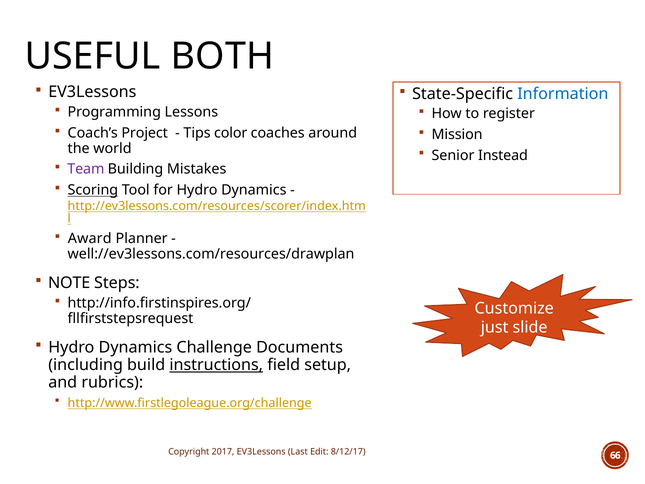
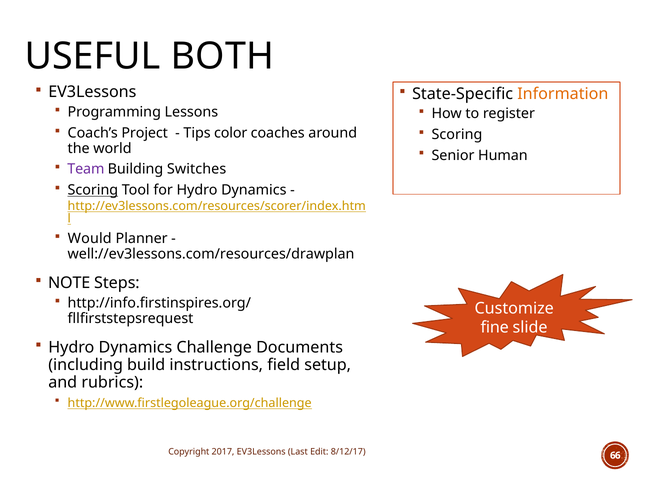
Information colour: blue -> orange (563, 94)
Mission: Mission -> Scoring (457, 134)
Instead: Instead -> Human (503, 155)
Mistakes: Mistakes -> Switches (197, 169)
Award: Award -> Would (90, 238)
just: just -> fine (495, 327)
instructions underline: present -> none (216, 365)
